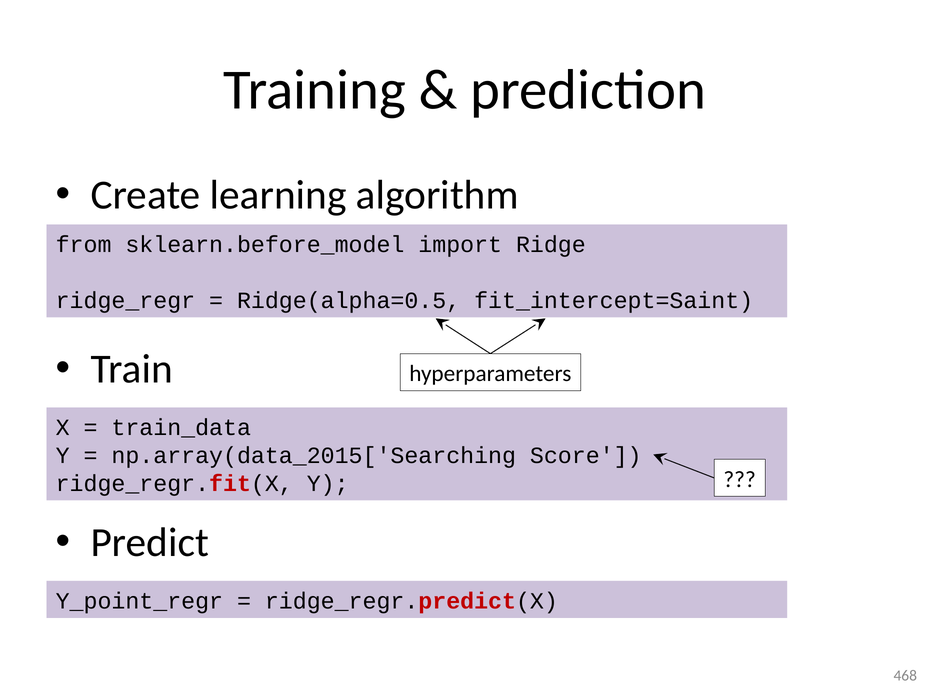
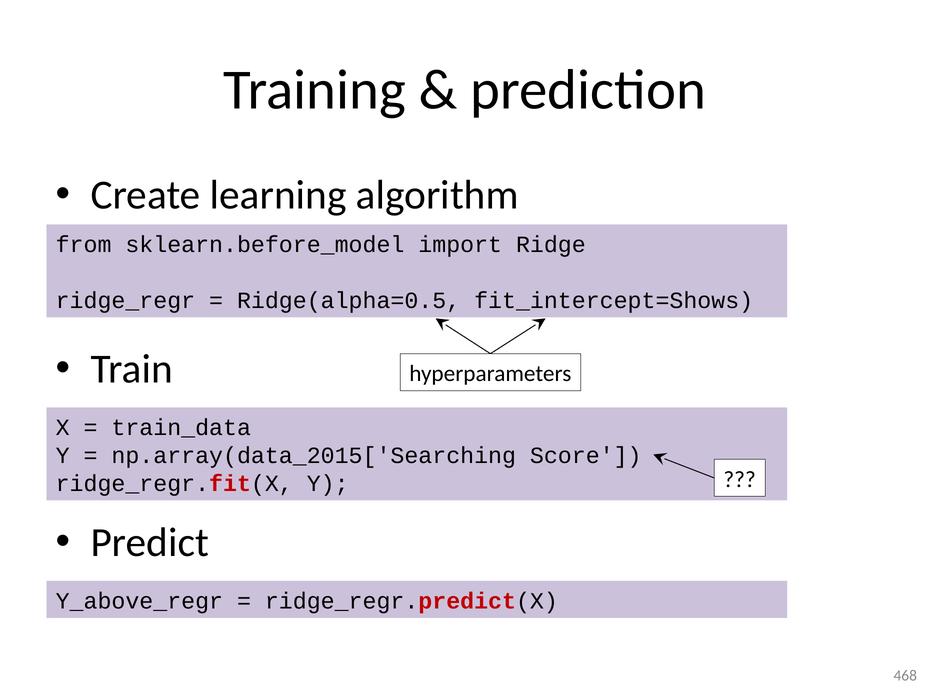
fit_intercept=Saint: fit_intercept=Saint -> fit_intercept=Shows (614, 300)
Y_point_regr: Y_point_regr -> Y_above_regr (139, 601)
